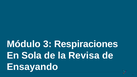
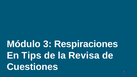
Sola: Sola -> Tips (31, 56)
Ensayando: Ensayando -> Cuestiones (32, 67)
